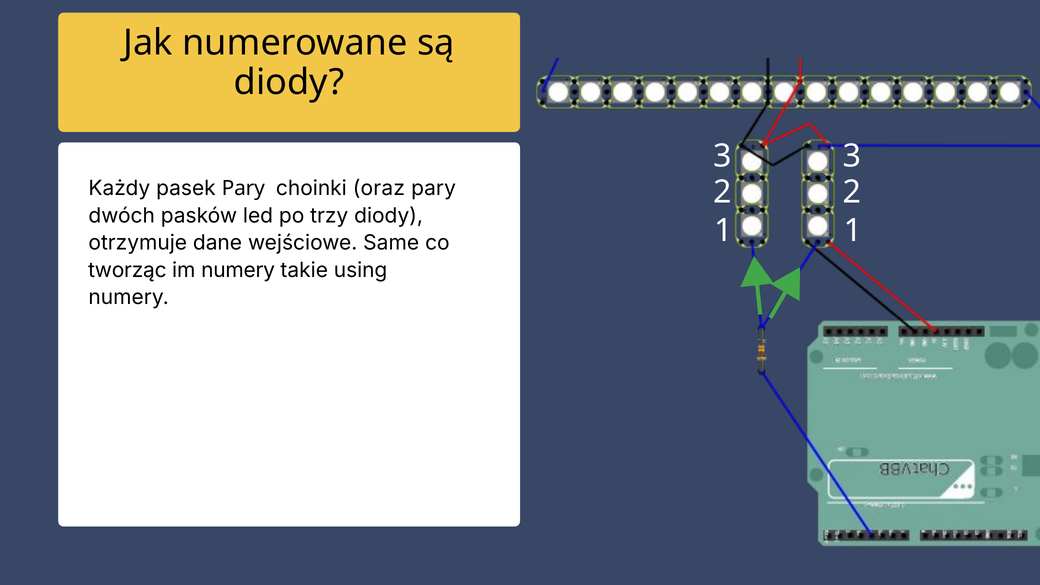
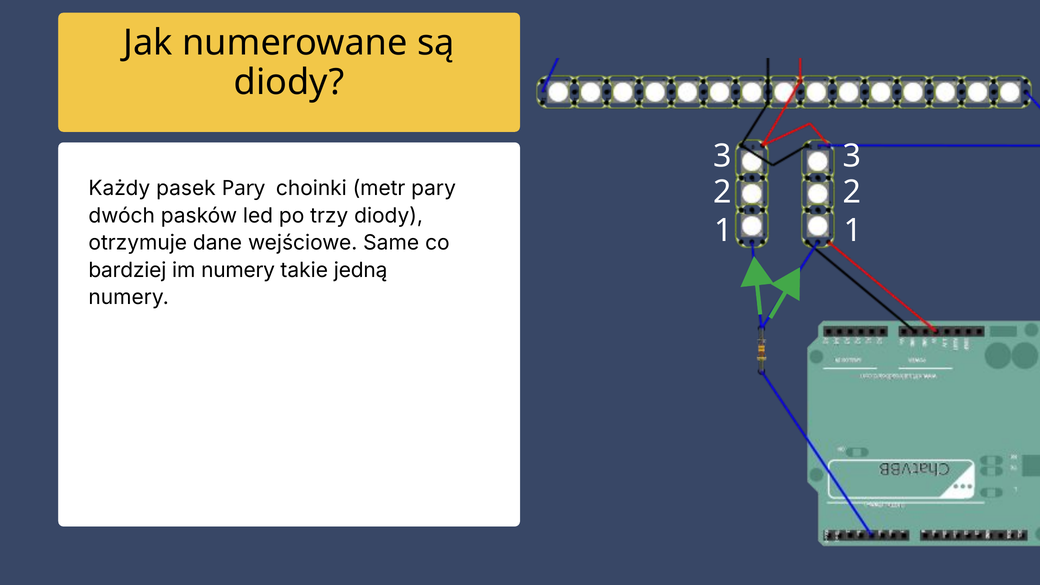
oraz: oraz -> metr (379, 188)
tworząc: tworząc -> bardziej (127, 270)
using: using -> jedną (361, 270)
